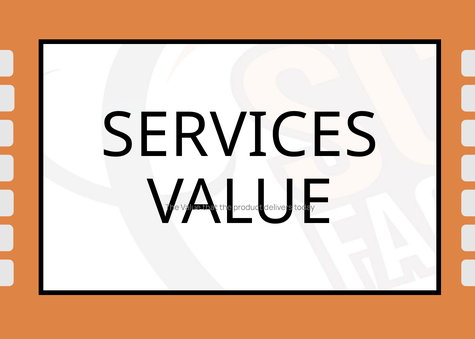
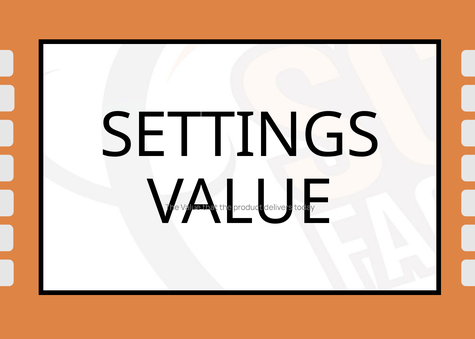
SERVICES: SERVICES -> SETTINGS (240, 135)
